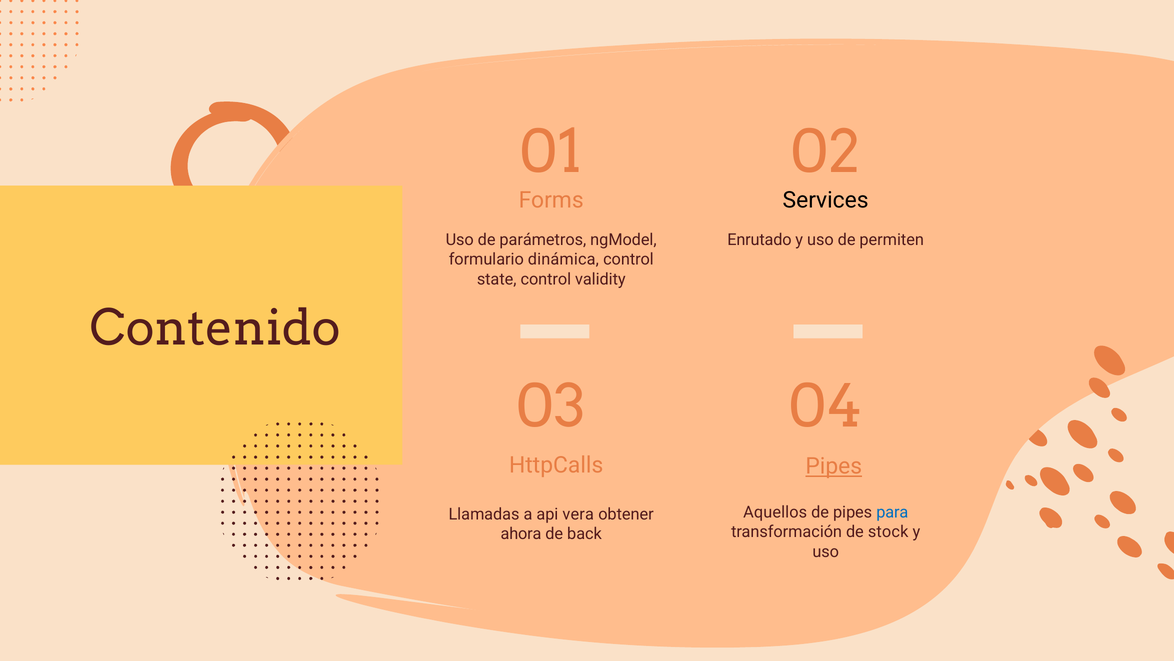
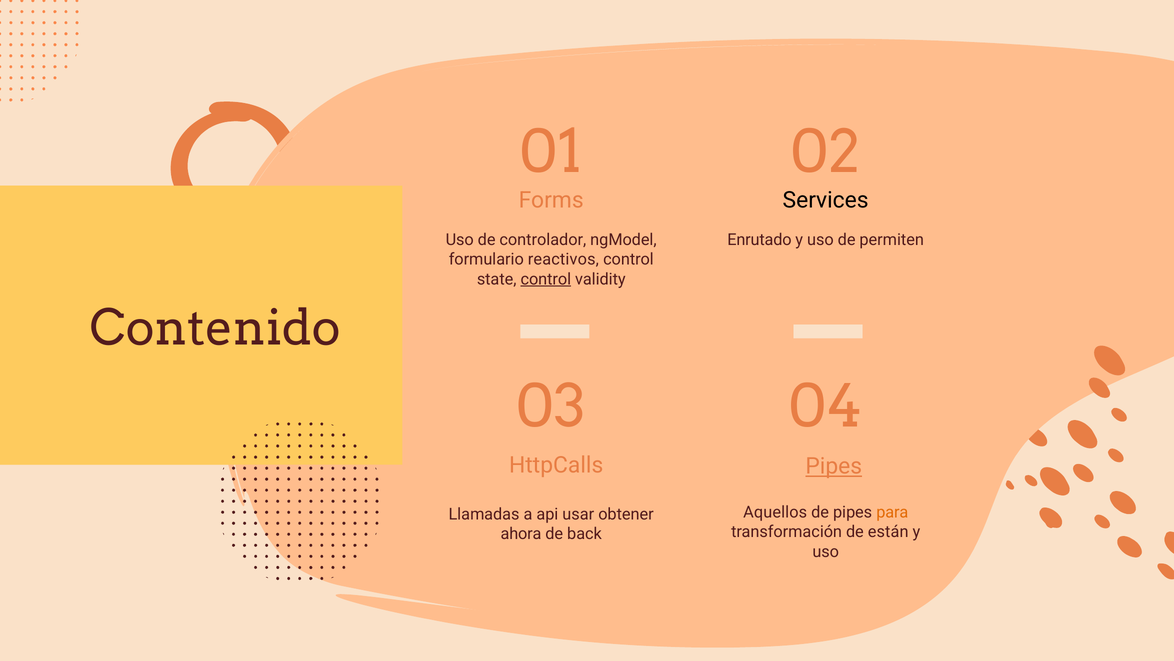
parámetros: parámetros -> controlador (543, 240)
dinámica: dinámica -> reactivos (563, 259)
control underline: none -> present (546, 279)
para colour: blue -> orange (892, 512)
vera: vera -> usar (578, 514)
stock: stock -> están (888, 532)
